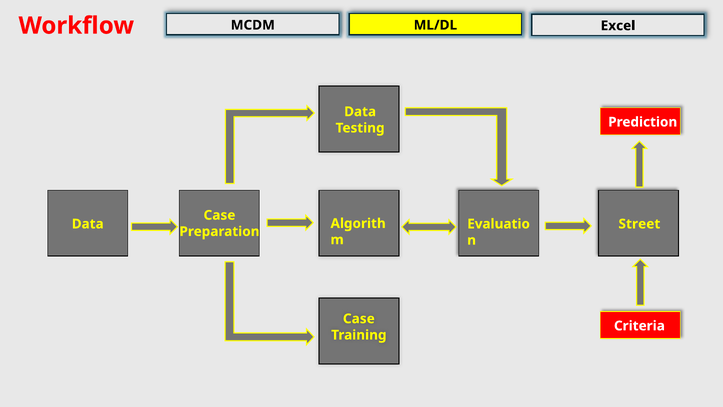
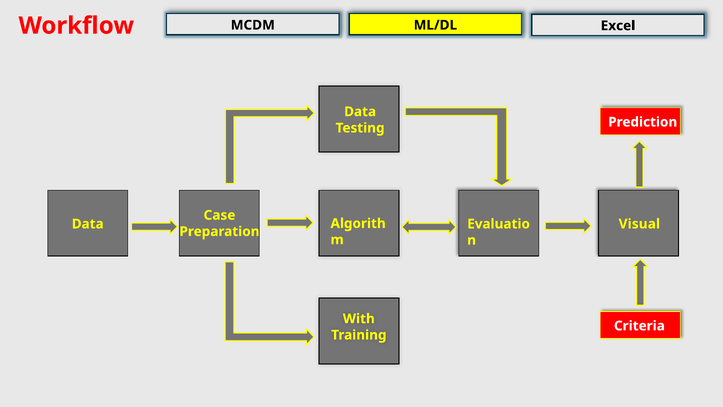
Street: Street -> Visual (639, 224)
Case: Case -> With (359, 319)
